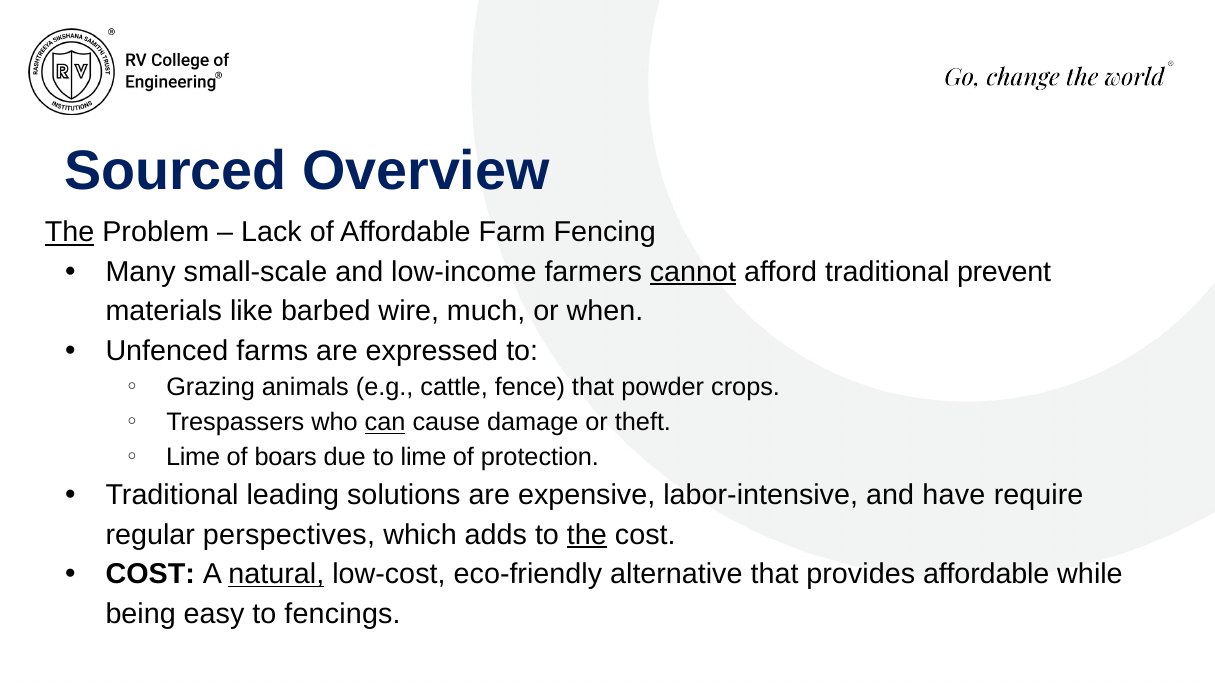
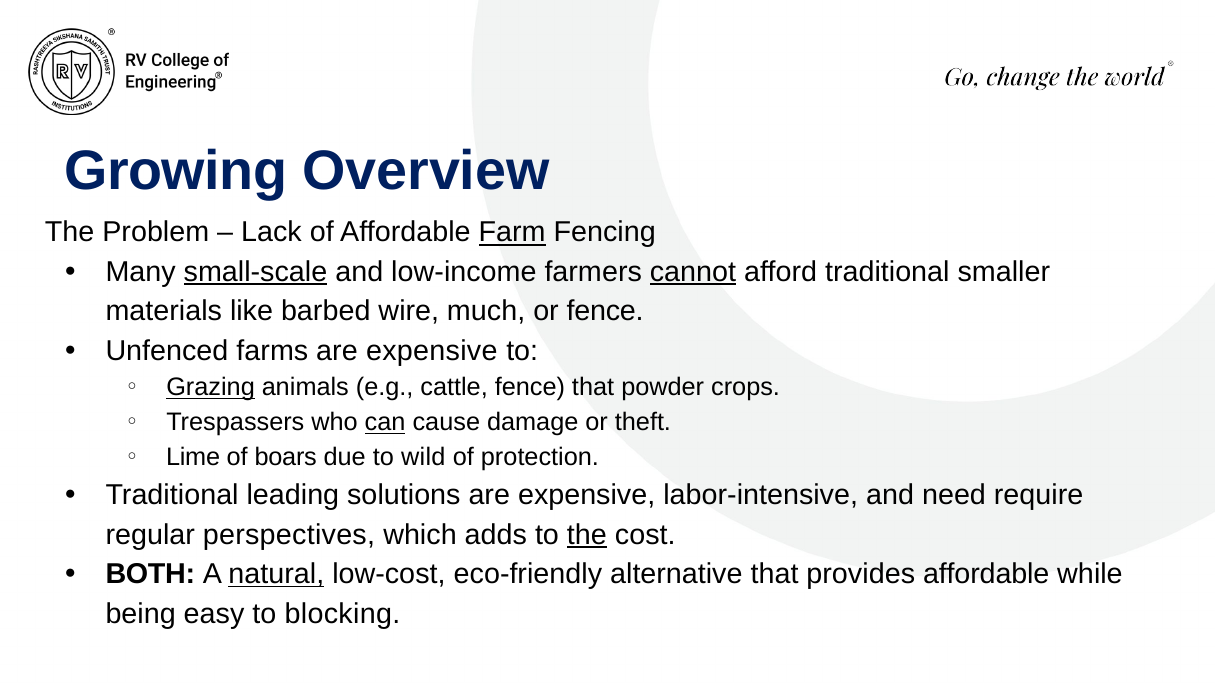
Sourced: Sourced -> Growing (176, 171)
The underline: present -> none (70, 233)
Farm underline: none -> present (512, 233)
small-scale underline: none -> present (255, 272)
prevent: prevent -> smaller (1004, 272)
or when: when -> fence (605, 312)
farms are expressed: expressed -> expensive (432, 351)
Grazing underline: none -> present (211, 388)
to lime: lime -> wild (423, 458)
have: have -> need (954, 496)
COST: COST -> BOTH (150, 575)
fencings: fencings -> blocking (342, 614)
